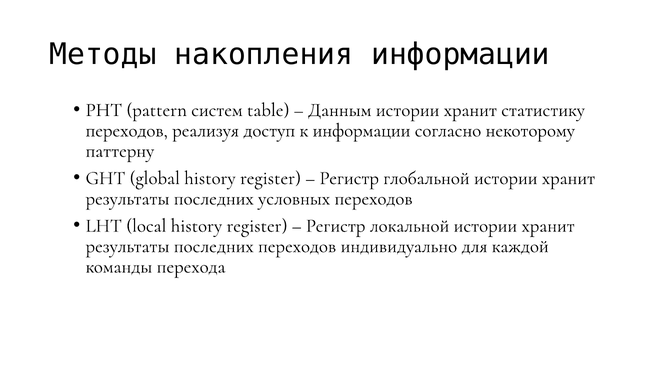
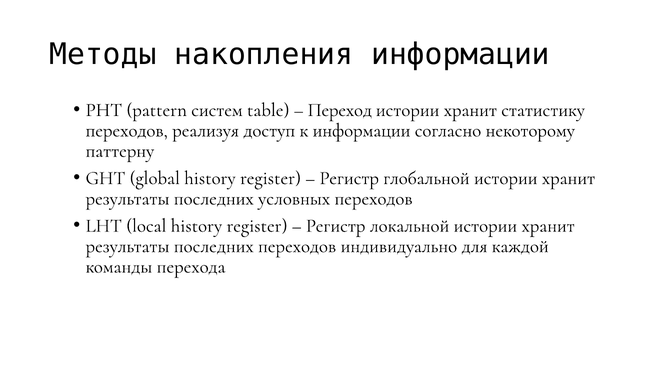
Данным: Данным -> Переход (340, 110)
